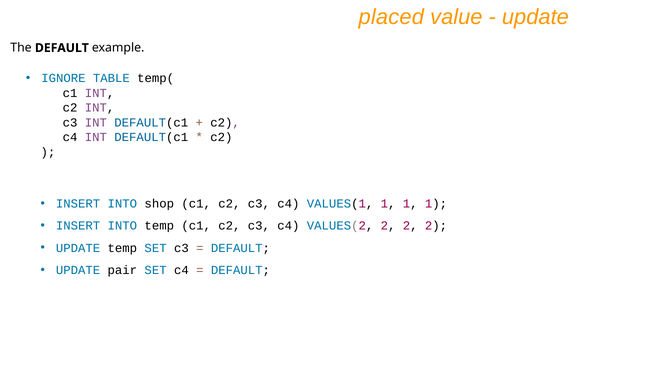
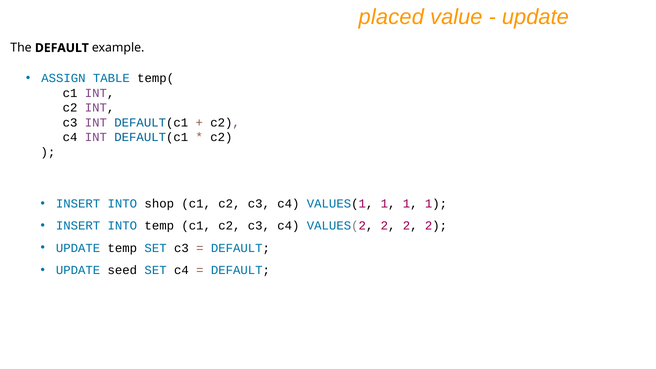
IGNORE: IGNORE -> ASSIGN (63, 78)
pair: pair -> seed (122, 270)
